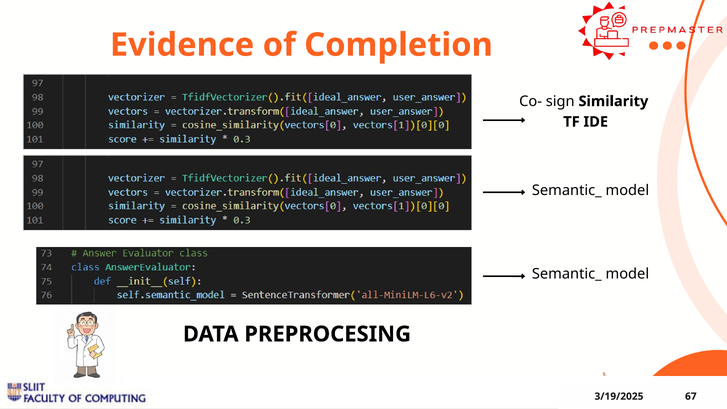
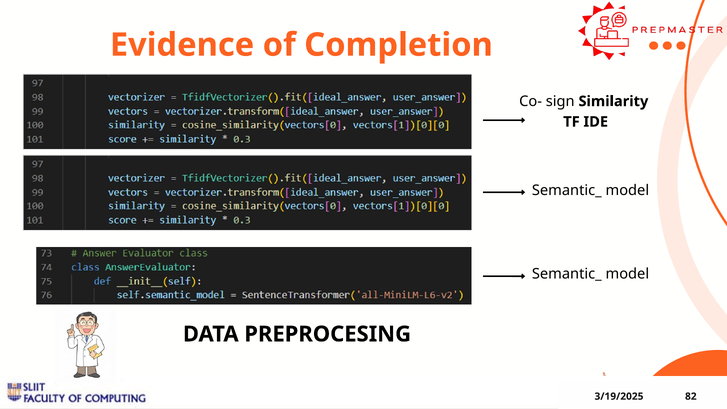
67: 67 -> 82 (691, 396)
